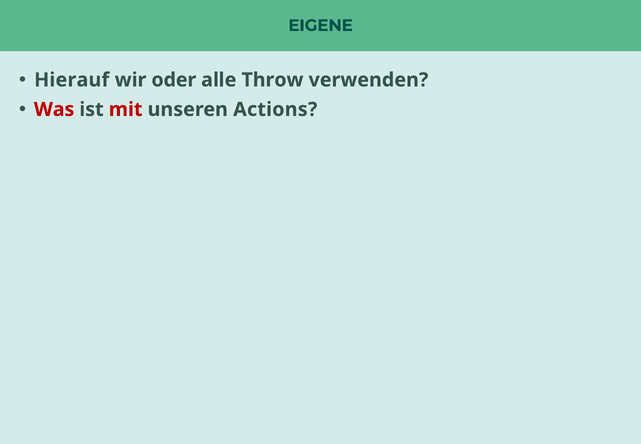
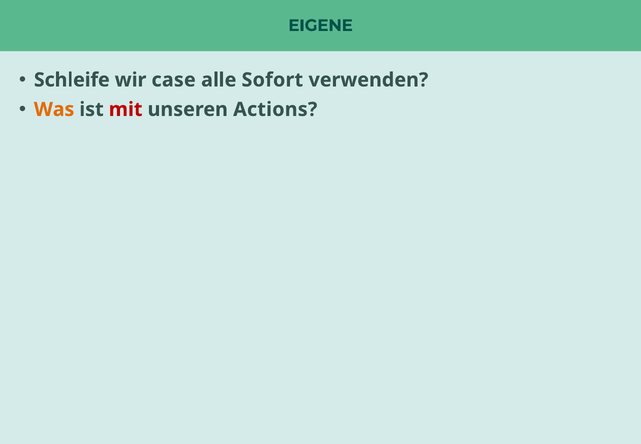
Hierauf: Hierauf -> Schleife (72, 80)
oder: oder -> case (174, 80)
Throw: Throw -> Sofort (272, 80)
Was colour: red -> orange (54, 109)
